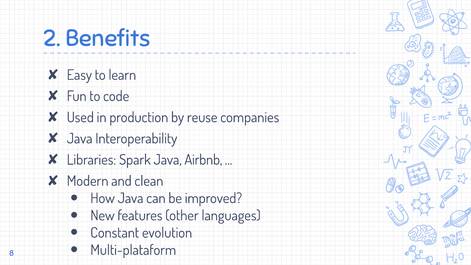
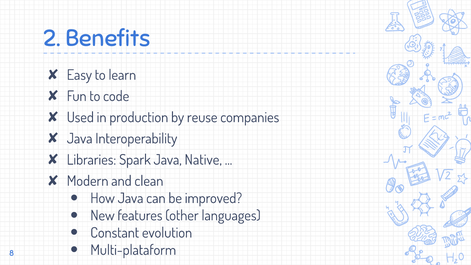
Airbnb: Airbnb -> Native (203, 160)
